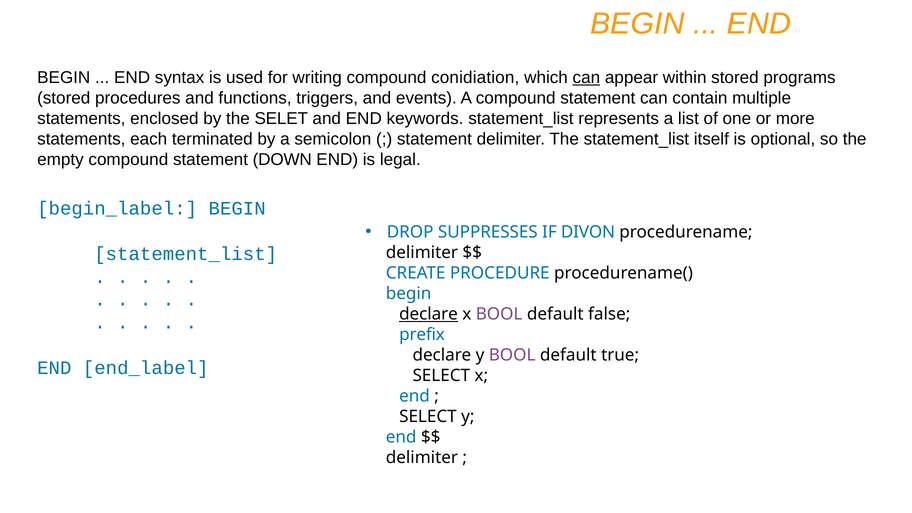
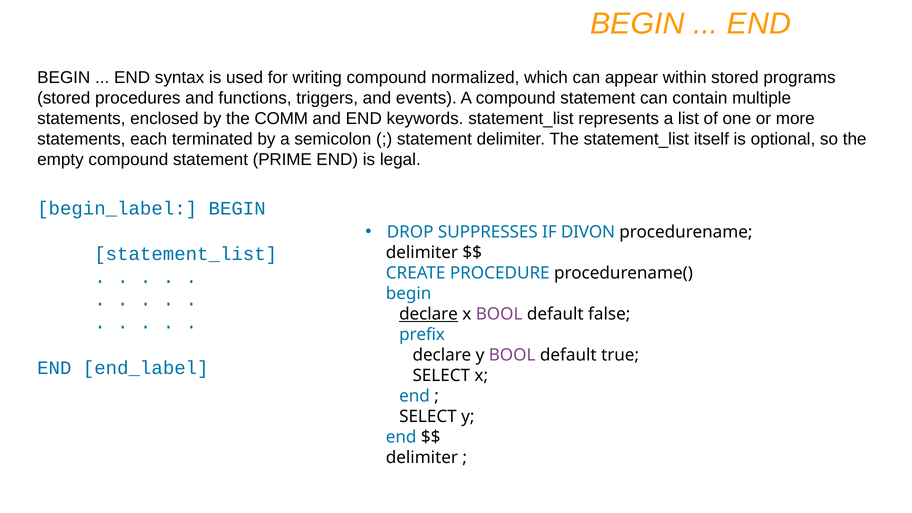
conidiation: conidiation -> normalized (475, 77)
can underline: present -> none (586, 77)
SELET: SELET -> COMM (281, 119)
DOWN: DOWN -> PRIME (282, 160)
